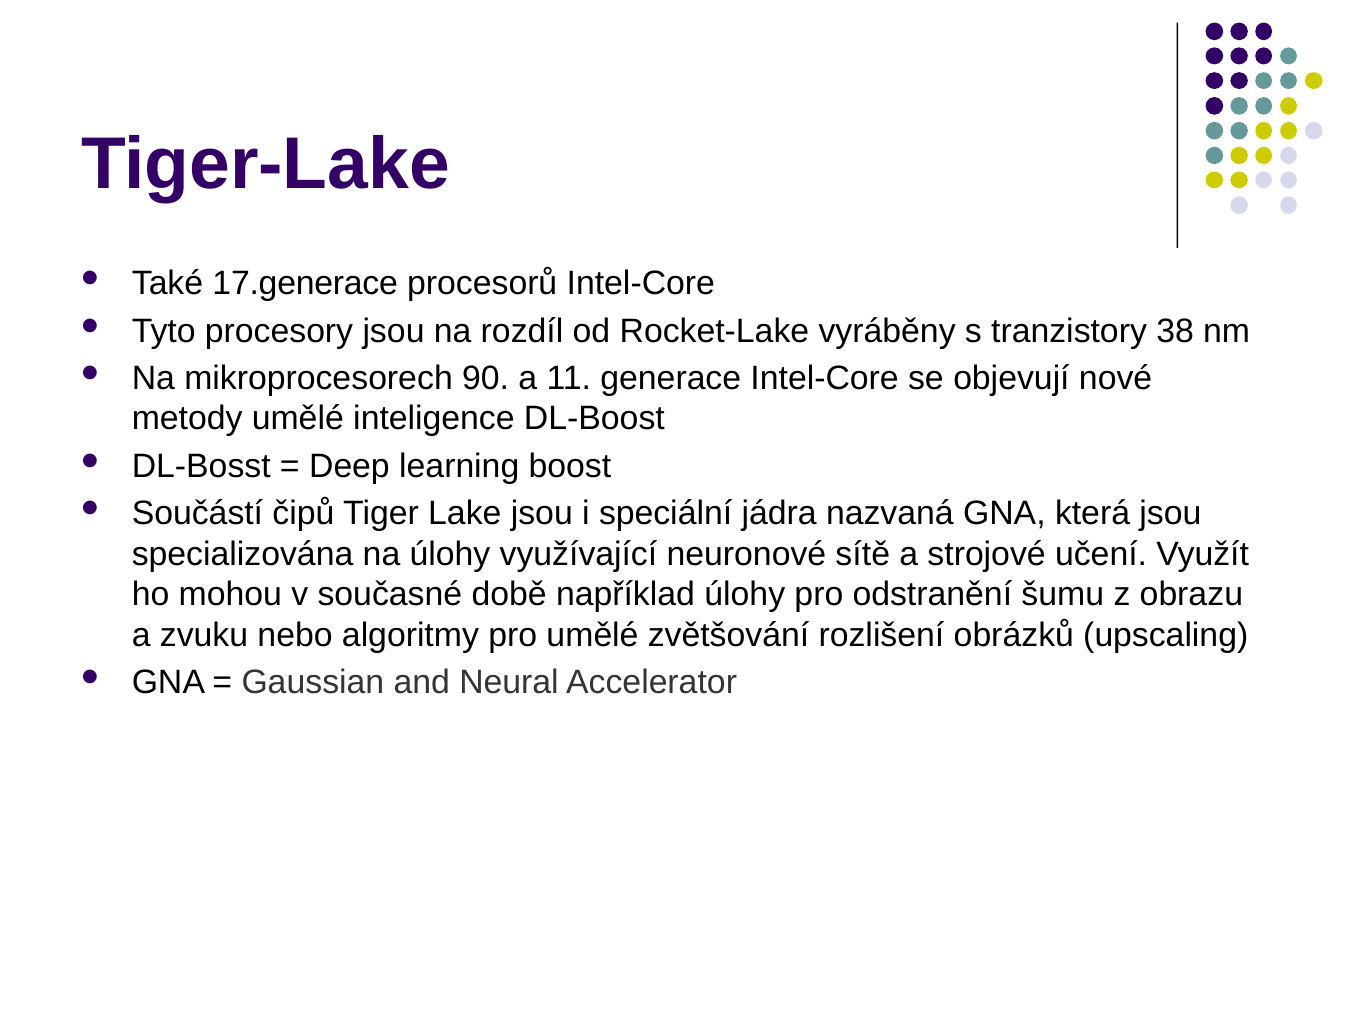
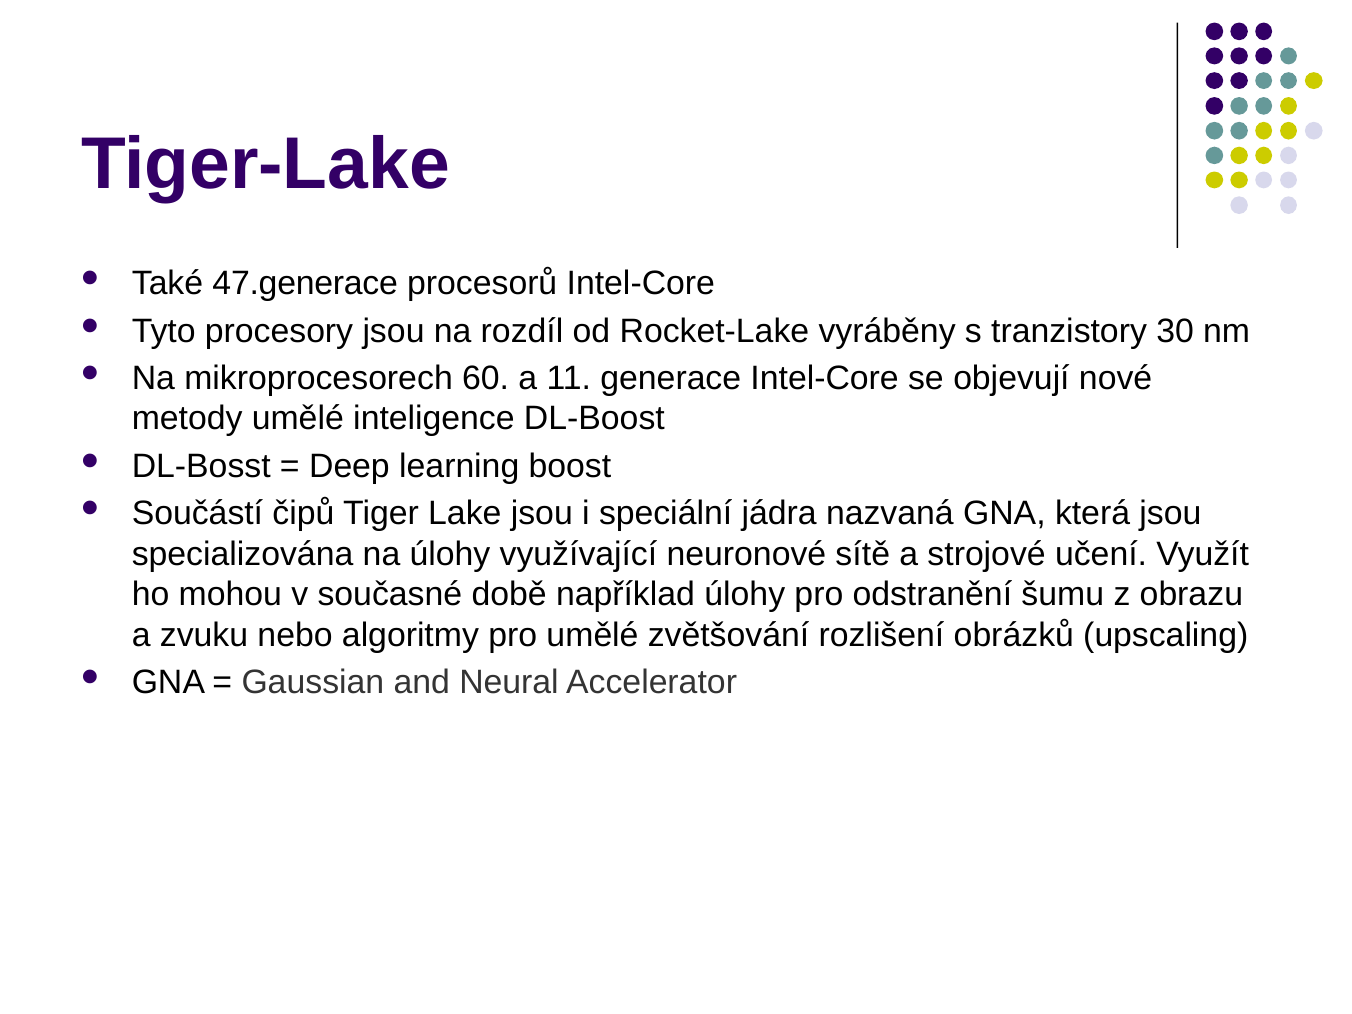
17.generace: 17.generace -> 47.generace (305, 284)
38: 38 -> 30 (1175, 331)
90: 90 -> 60 (486, 378)
